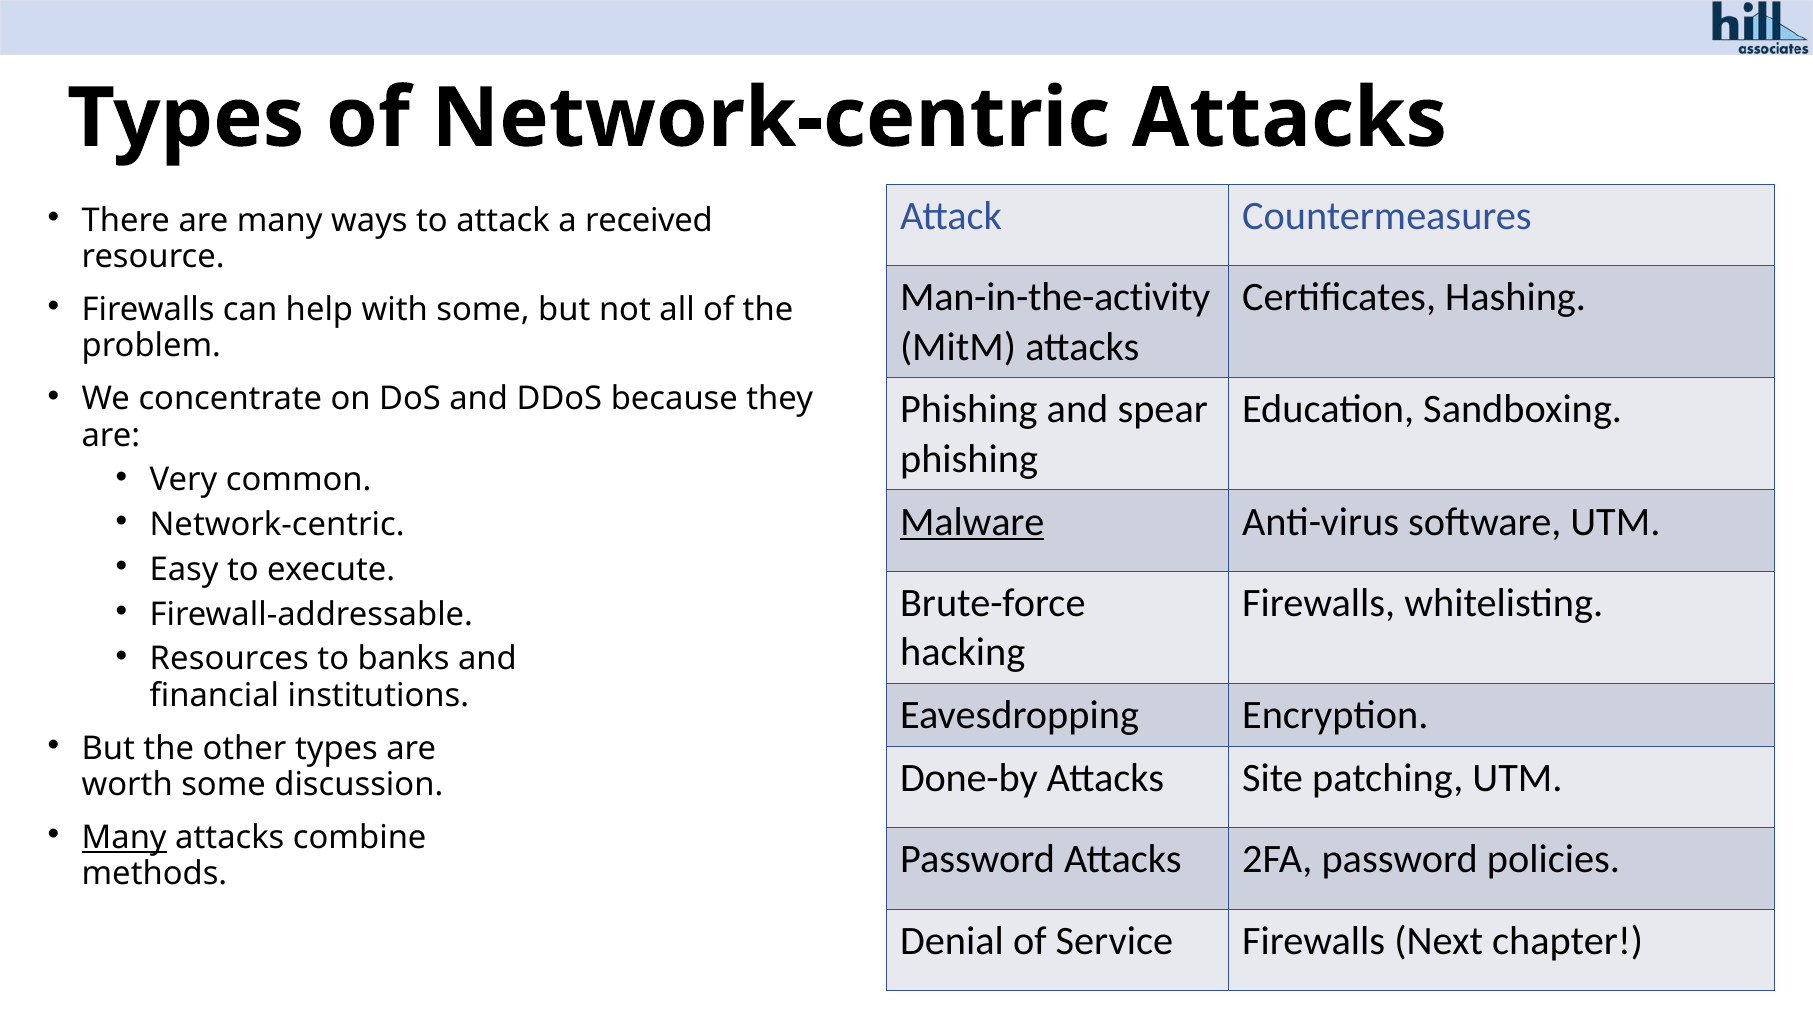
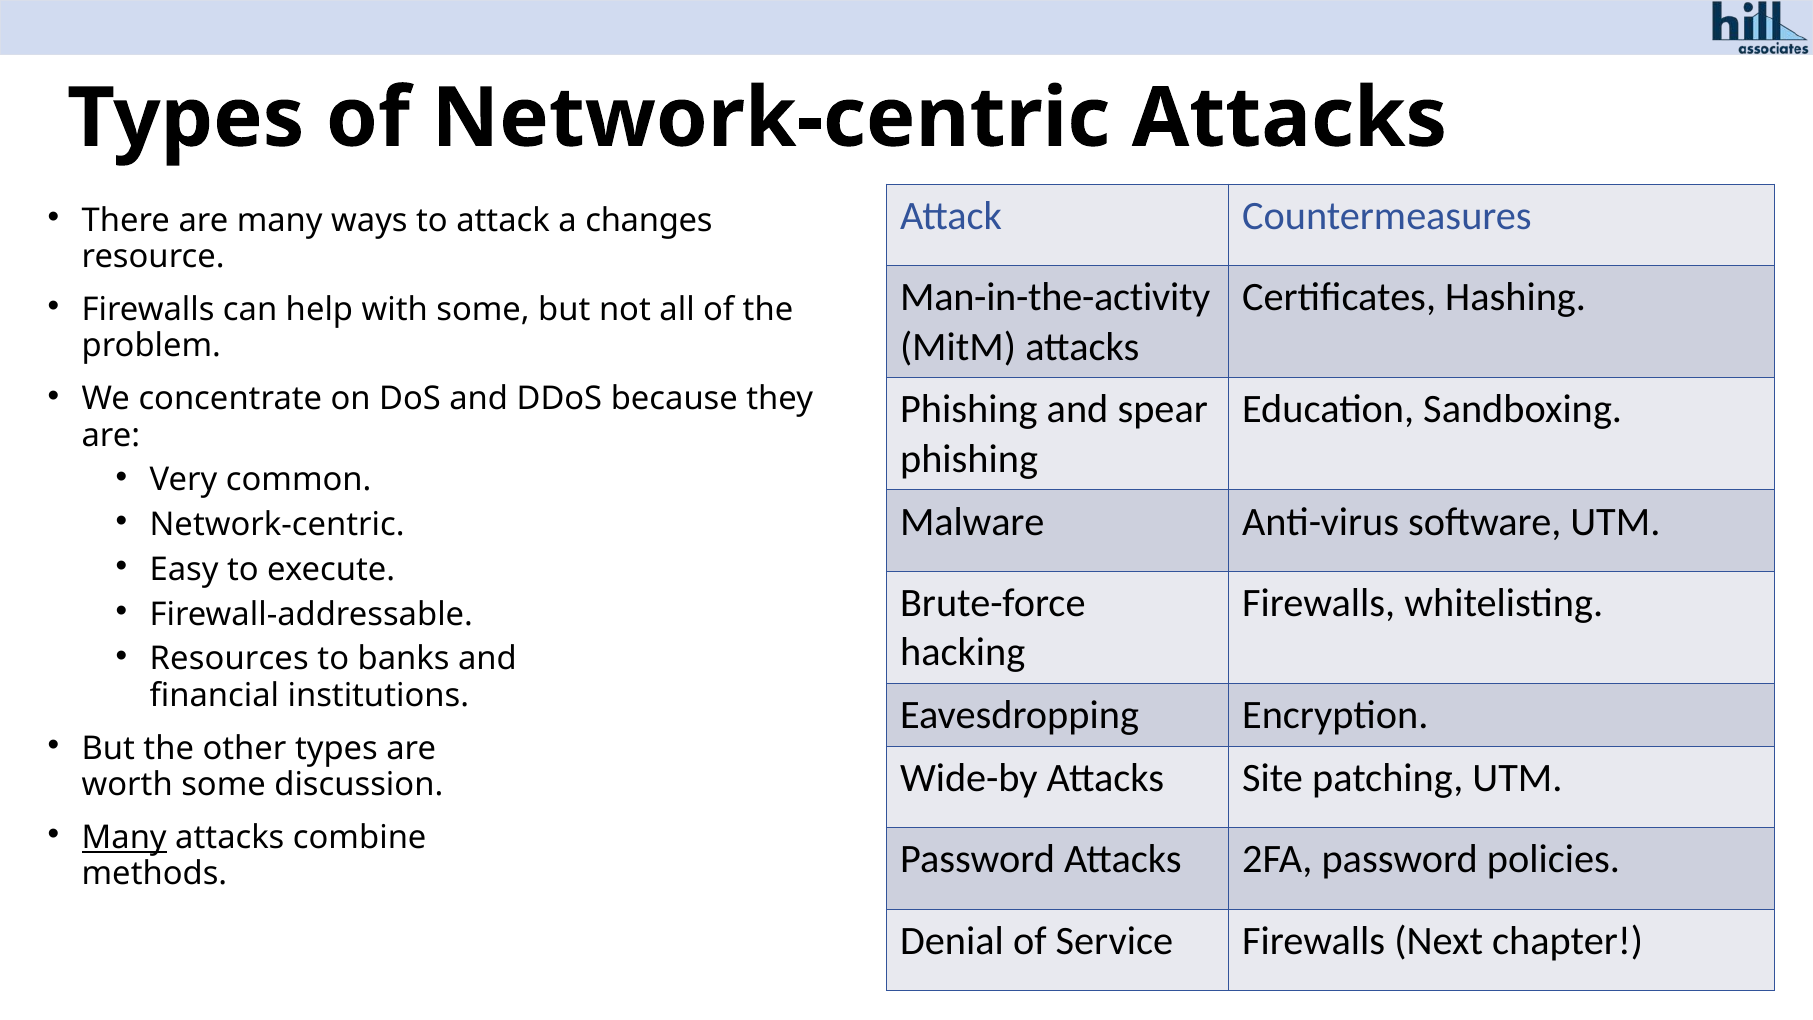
received: received -> changes (649, 220)
Malware underline: present -> none (972, 522)
Done-by: Done-by -> Wide-by (969, 778)
